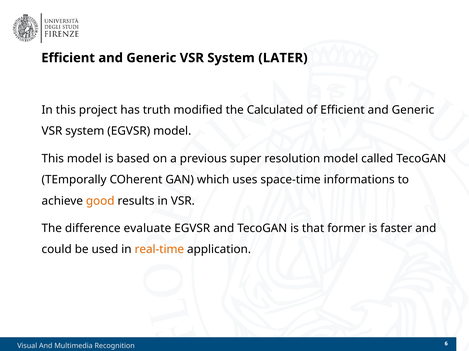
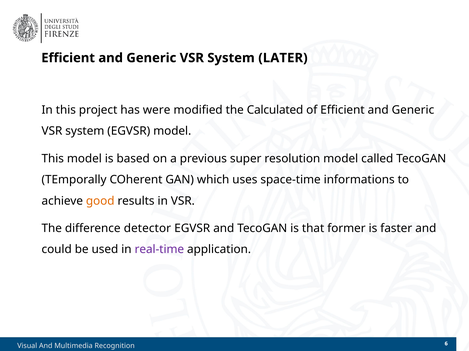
truth: truth -> were (157, 110)
evaluate: evaluate -> detector (147, 229)
real-time colour: orange -> purple (159, 250)
